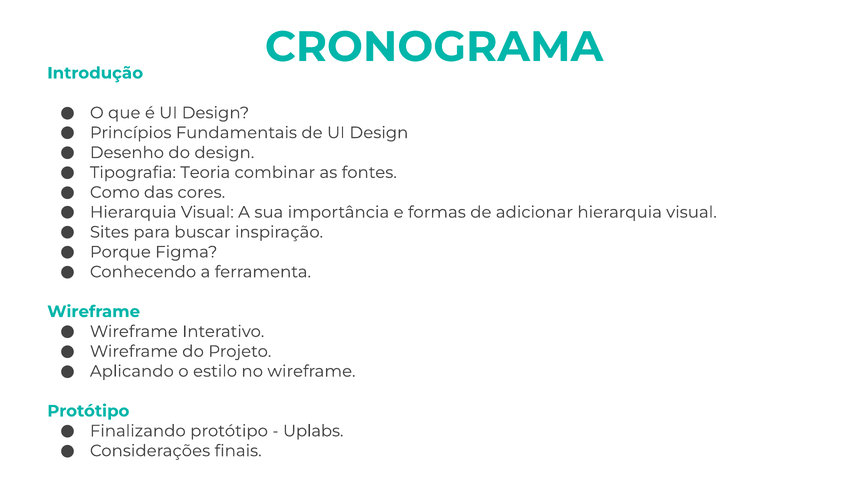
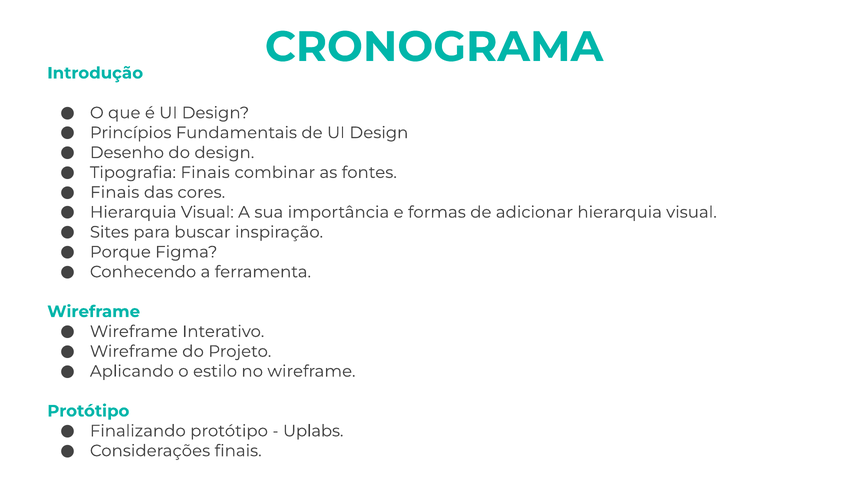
Tipografia Teoria: Teoria -> Finais (205, 173)
Como: Como -> Finais (115, 192)
